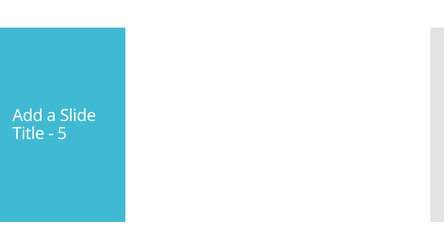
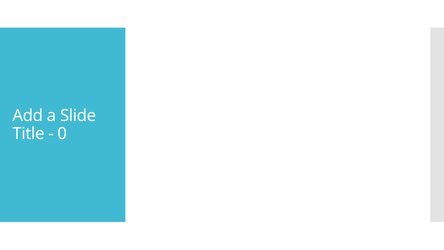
5: 5 -> 0 (62, 134)
